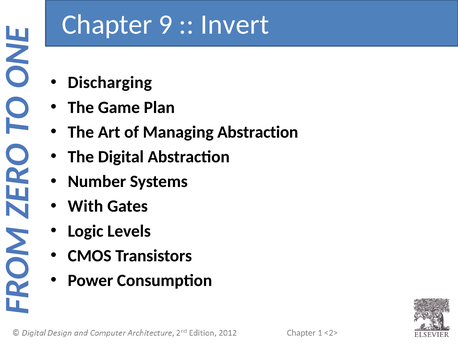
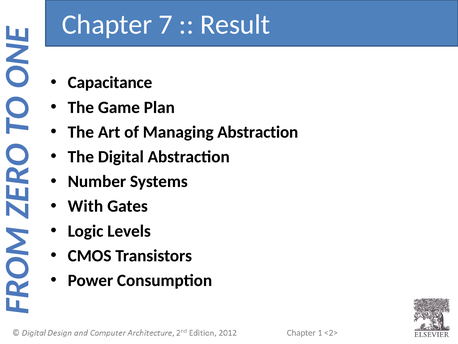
9: 9 -> 7 (165, 24)
Invert: Invert -> Result (235, 24)
Discharging: Discharging -> Capacitance (110, 83)
